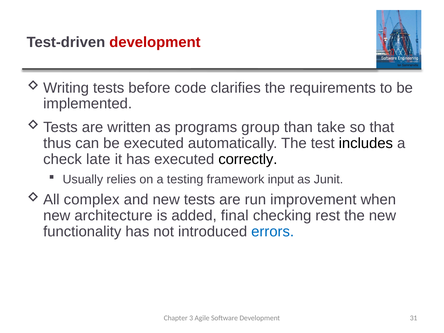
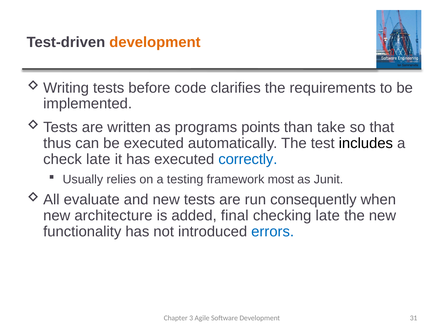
development colour: red -> orange (155, 42)
group: group -> points (261, 127)
correctly colour: black -> blue (248, 159)
input: input -> most (281, 179)
complex: complex -> evaluate (92, 200)
improvement: improvement -> consequently (313, 200)
checking rest: rest -> late (328, 216)
